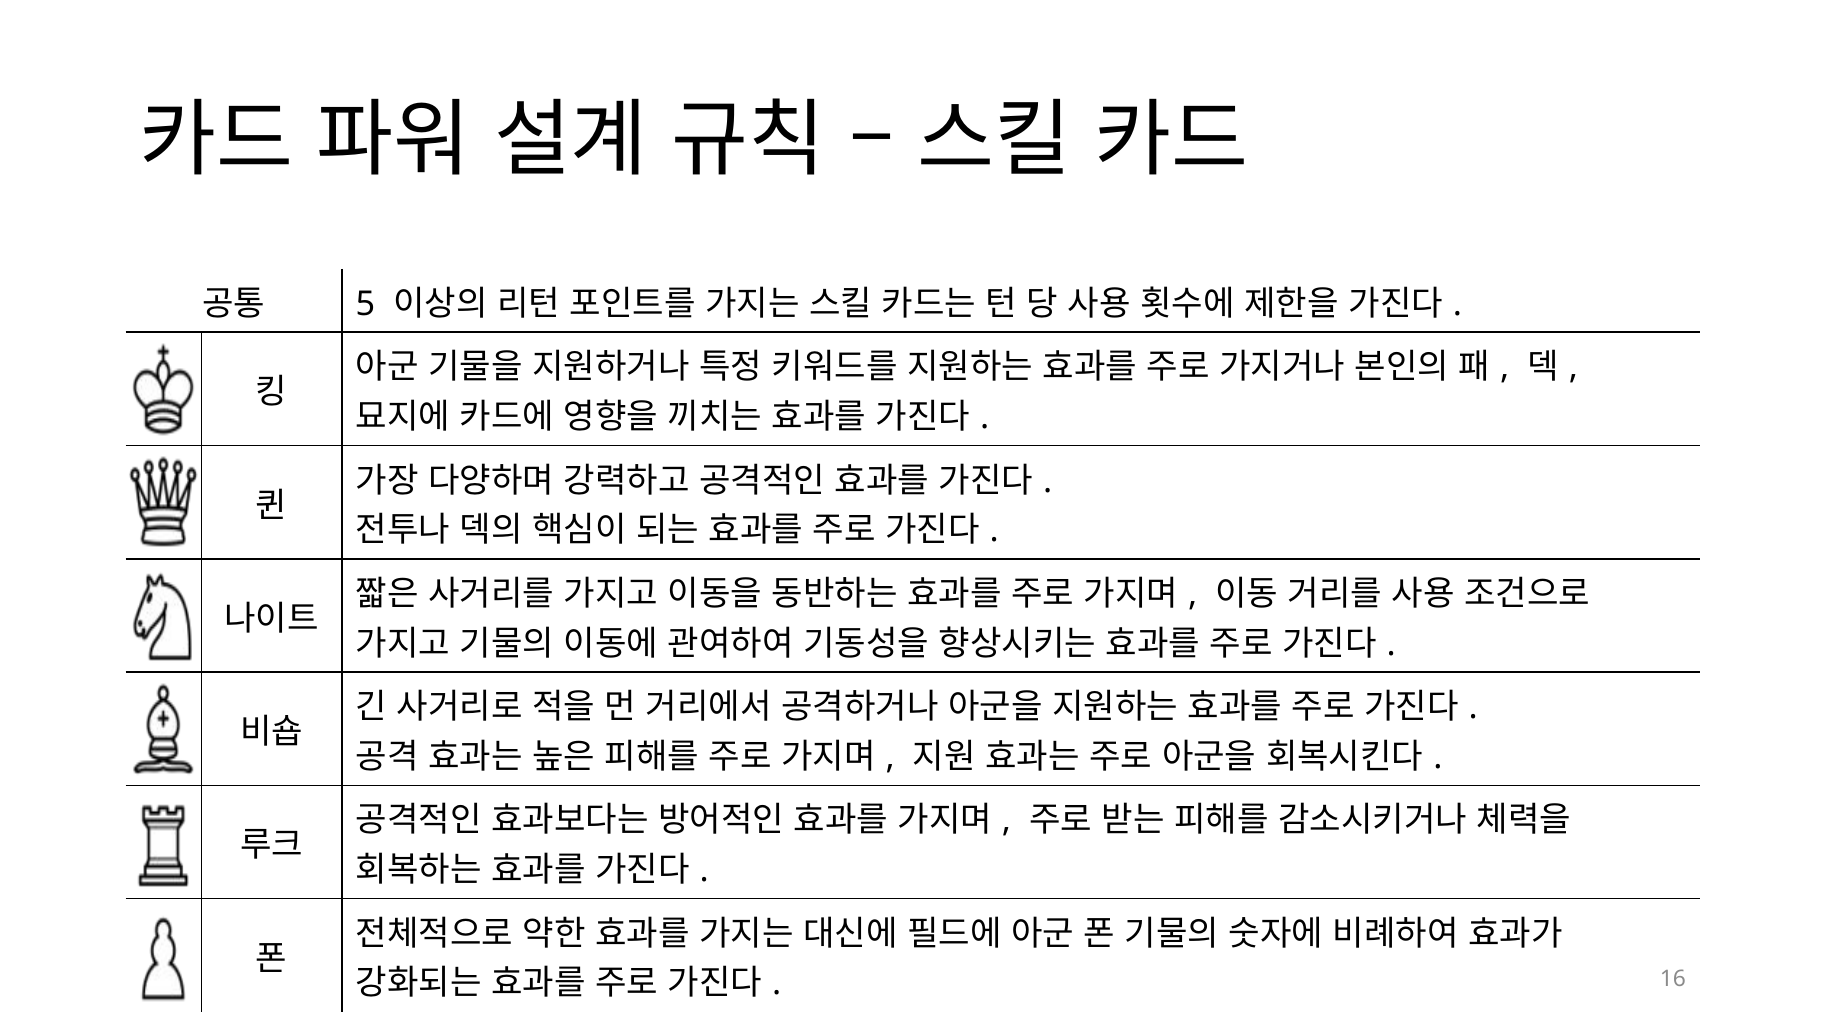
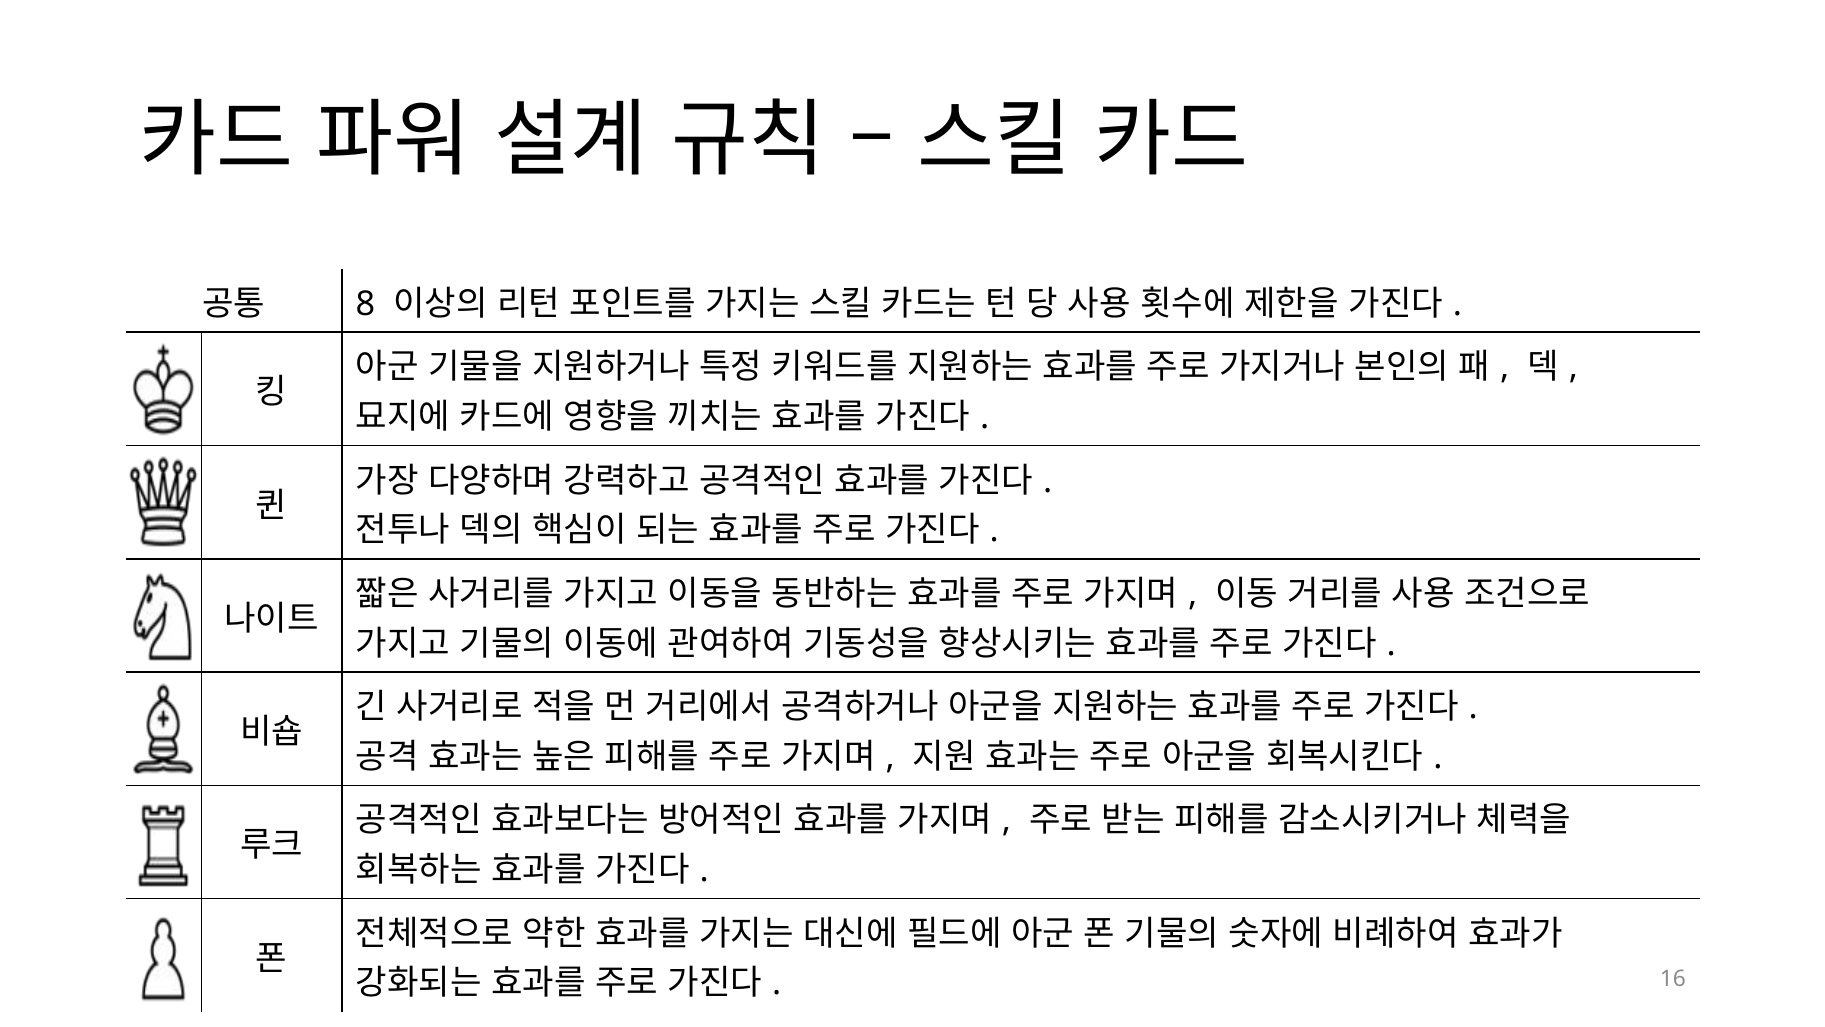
5: 5 -> 8 (365, 304)
